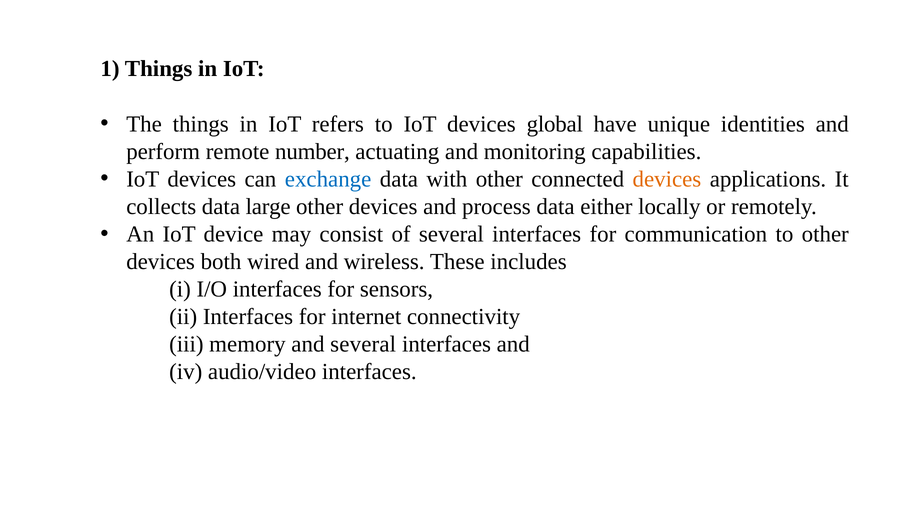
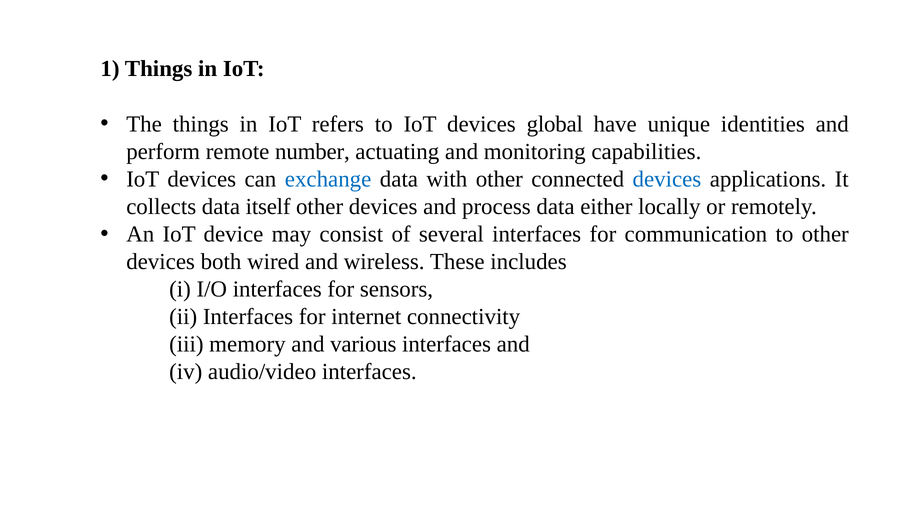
devices colour: orange -> blue (667, 179)
large: large -> itself (268, 207)
and several: several -> various (363, 344)
